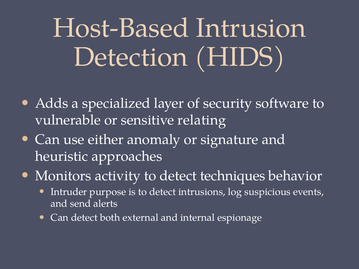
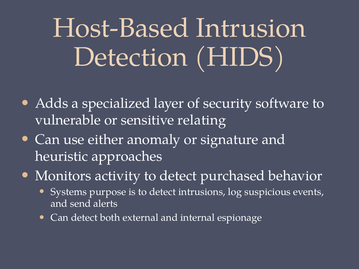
techniques: techniques -> purchased (233, 176)
Intruder: Intruder -> Systems (69, 192)
